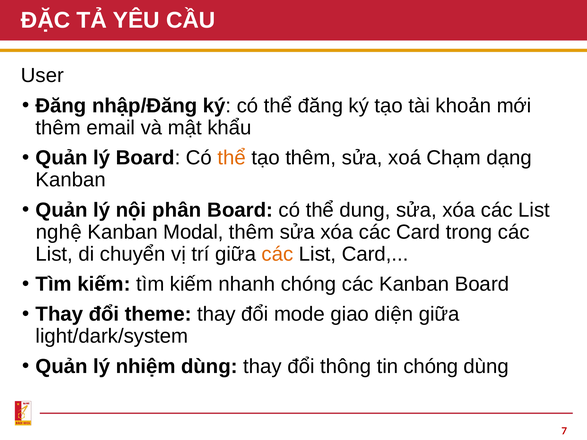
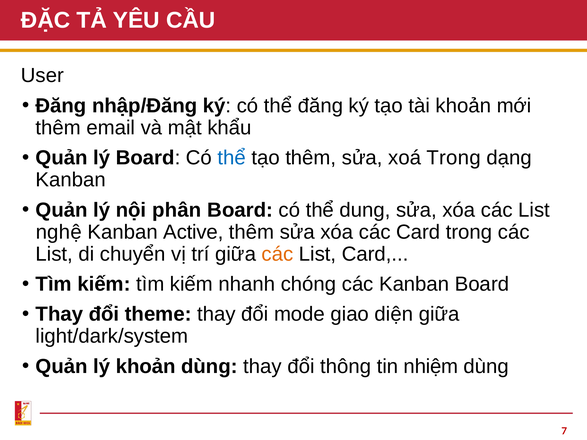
thể colour: orange -> blue (232, 158)
xoá Chạm: Chạm -> Trong (454, 158)
Modal: Modal -> Active (193, 232)
lý nhiệm: nhiệm -> khoản (146, 367)
tin chóng: chóng -> nhiệm (431, 367)
